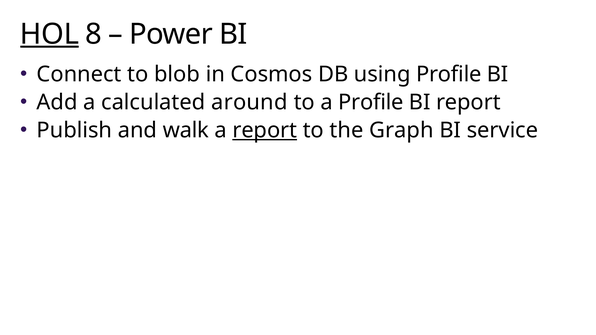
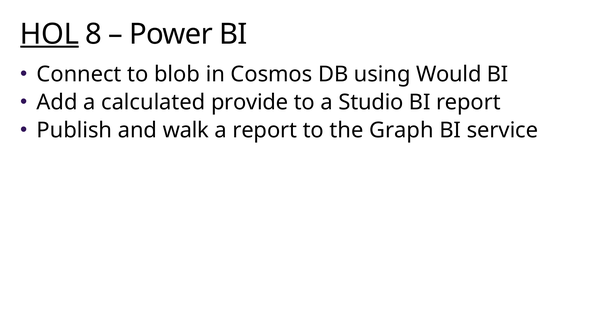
using Profile: Profile -> Would (449, 74)
around: around -> provide (250, 102)
a Profile: Profile -> Studio (371, 102)
report underline: present -> none (265, 130)
